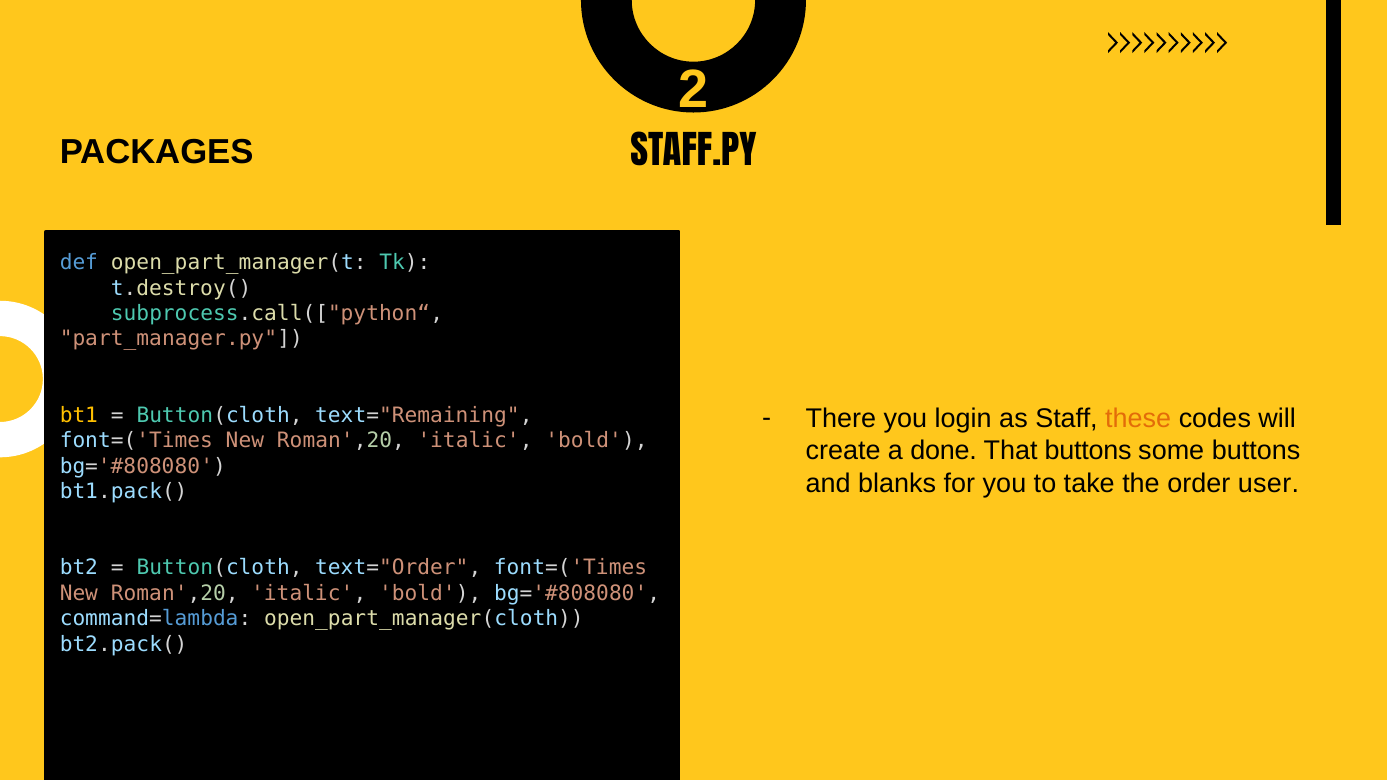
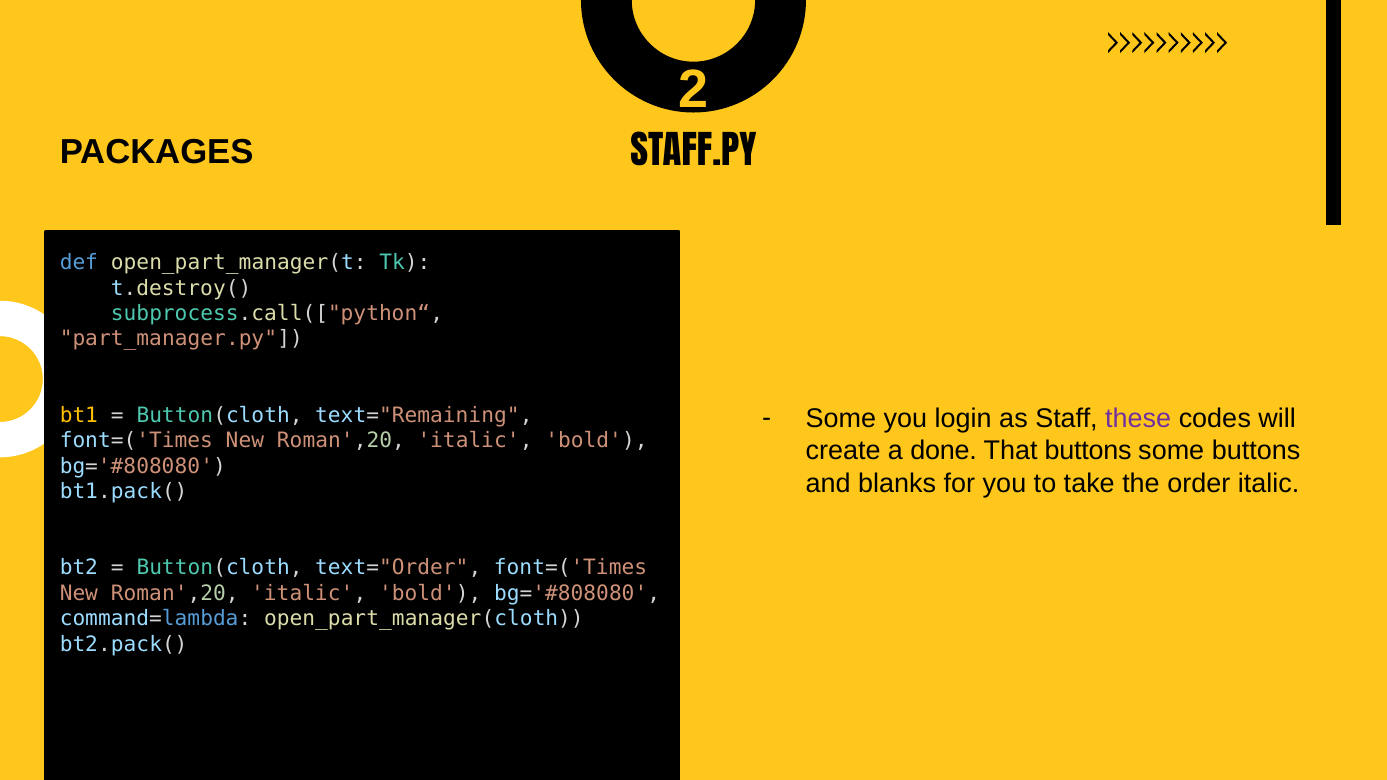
There: There -> Some (841, 419)
these colour: orange -> purple (1138, 419)
order user: user -> italic (1269, 484)
